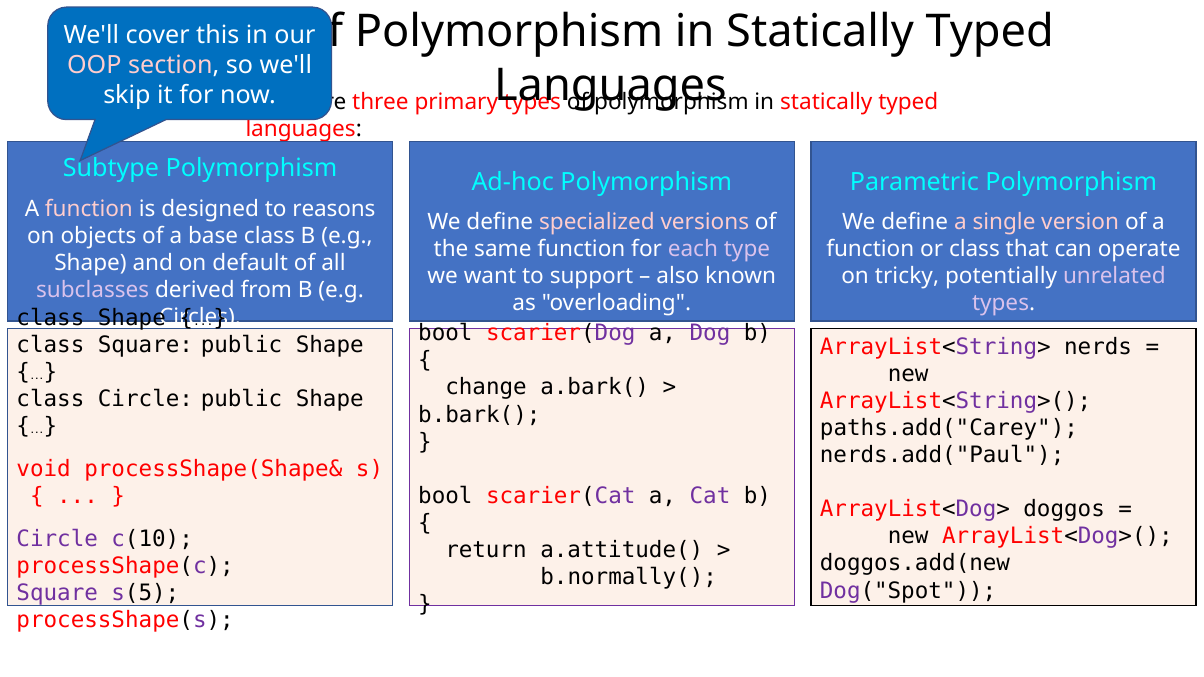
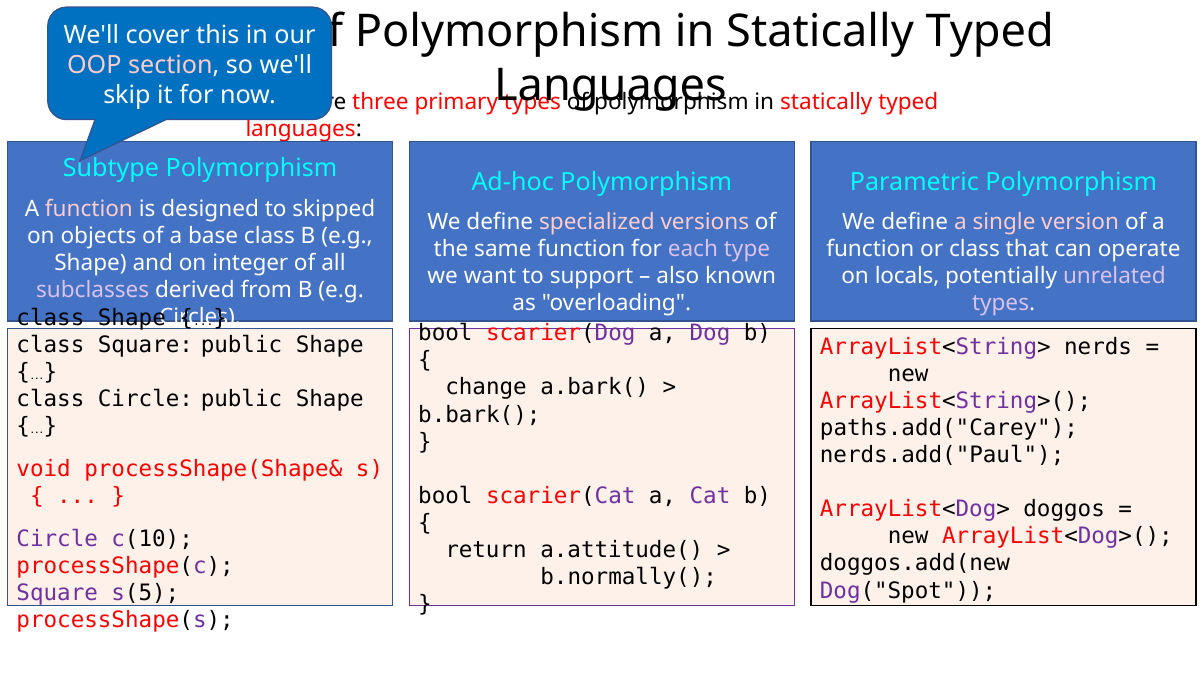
reasons: reasons -> skipped (334, 209)
default: default -> integer (250, 263)
tricky: tricky -> locals (907, 276)
